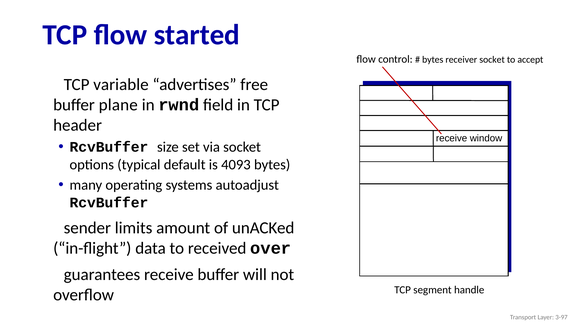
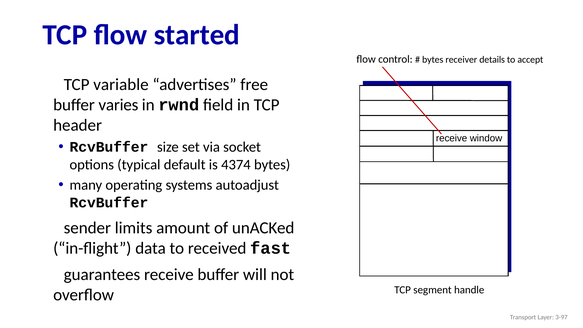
receiver socket: socket -> details (492, 60)
plane: plane -> varies (118, 105)
4093: 4093 -> 4374 (236, 165)
over: over -> fast (271, 248)
